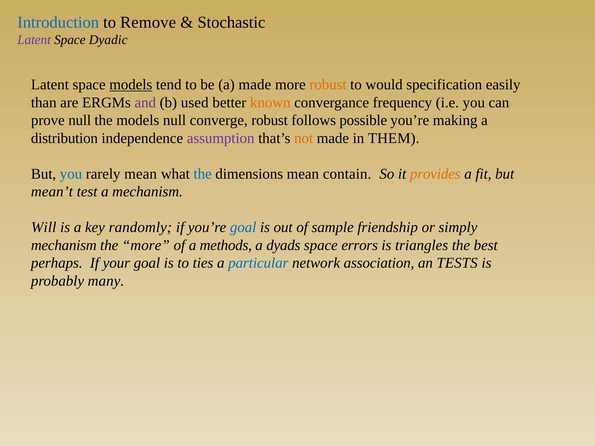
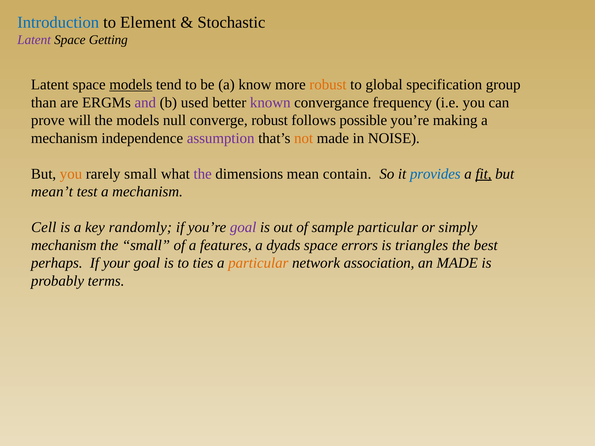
Remove: Remove -> Element (148, 22)
Dyadic: Dyadic -> Getting (108, 40)
a made: made -> know (255, 85)
would: would -> global (384, 85)
easily: easily -> group (503, 85)
known colour: orange -> purple (270, 102)
prove null: null -> will (80, 120)
distribution: distribution -> mechanism (64, 138)
THEM: THEM -> NOISE (394, 138)
you colour: blue -> orange (71, 174)
rarely mean: mean -> small (141, 174)
the colour: blue -> purple (203, 174)
provides colour: orange -> blue (435, 174)
fit underline: none -> present (483, 174)
Will: Will -> Cell (44, 227)
goal colour: blue -> purple (243, 227)
sample friendship: friendship -> particular (388, 227)
the more: more -> small (146, 245)
methods: methods -> features (226, 245)
particular colour: blue -> orange (258, 263)
an TESTS: TESTS -> MADE (457, 263)
many: many -> terms (106, 281)
